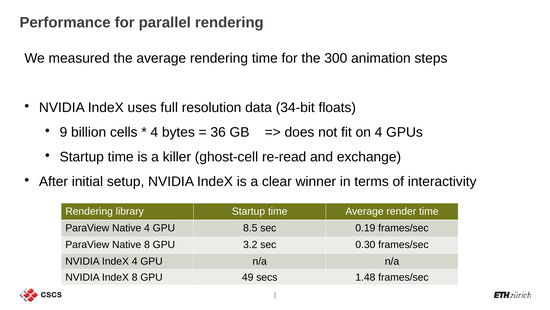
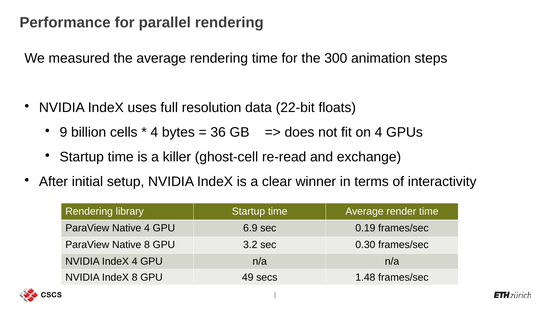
34-bit: 34-bit -> 22-bit (295, 108)
8.5: 8.5 -> 6.9 (250, 228)
